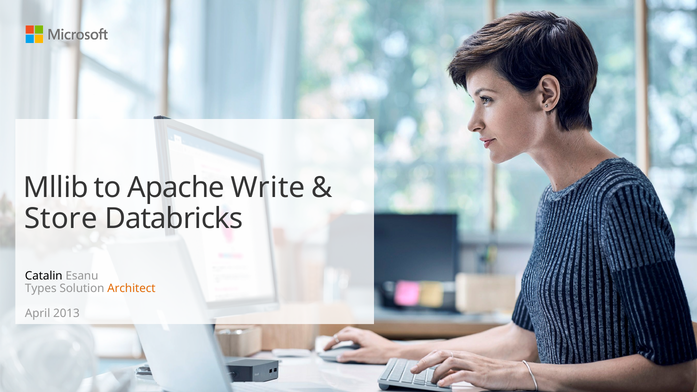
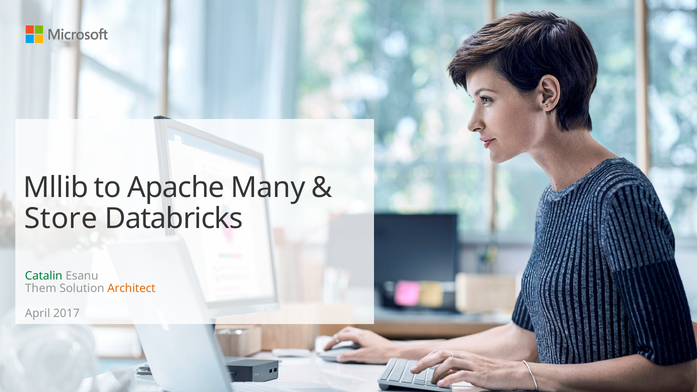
Write: Write -> Many (268, 187)
Catalin colour: black -> green (44, 276)
Types: Types -> Them (41, 288)
2013: 2013 -> 2017 (66, 313)
